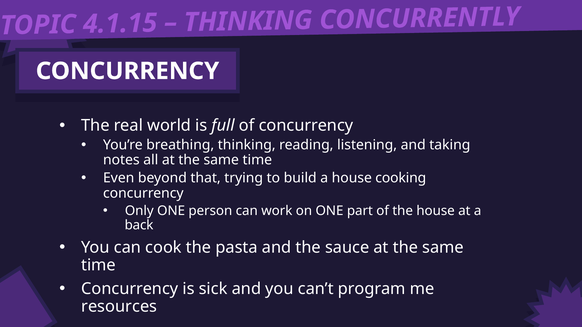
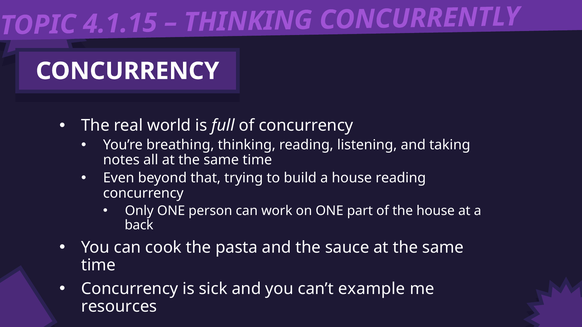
house cooking: cooking -> reading (401, 178)
program: program -> example (372, 289)
